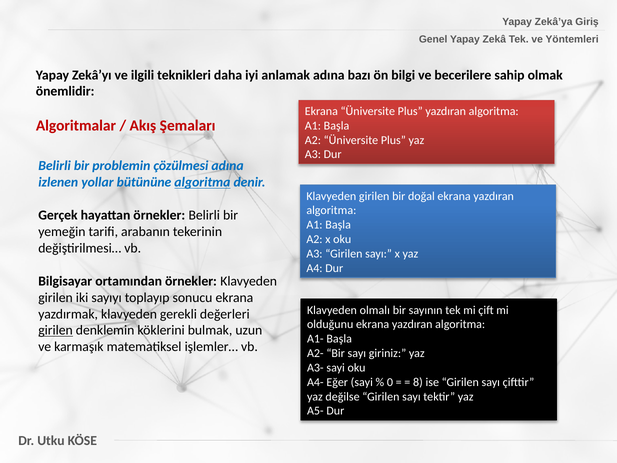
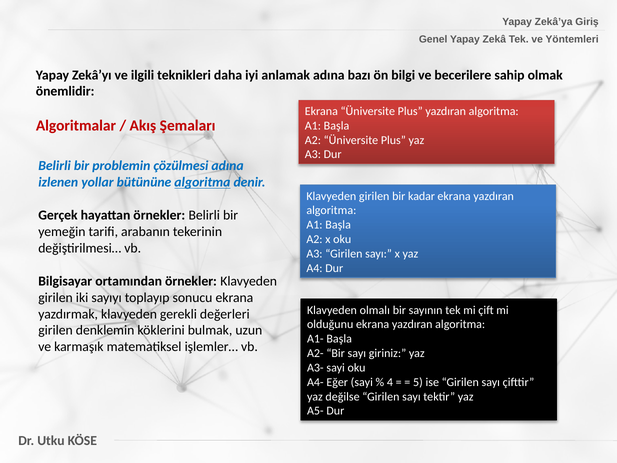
doğal: doğal -> kadar (421, 196)
girilen underline: present -> none (56, 330)
0: 0 -> 4 (390, 382)
8: 8 -> 5 (418, 382)
